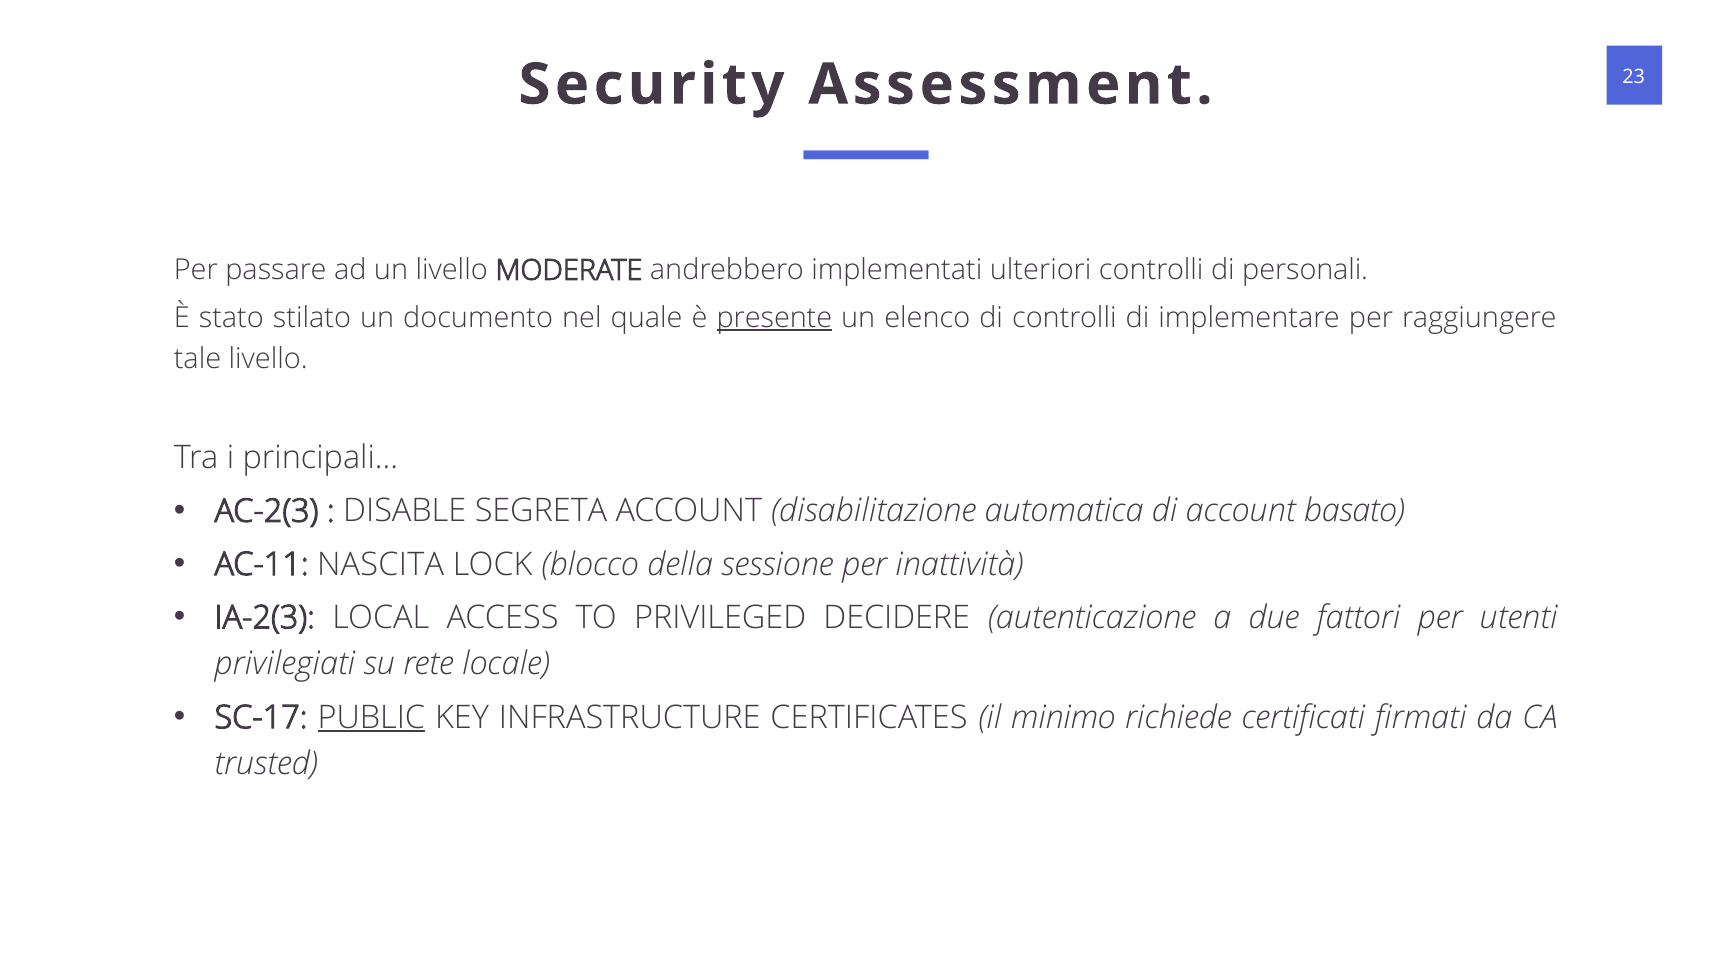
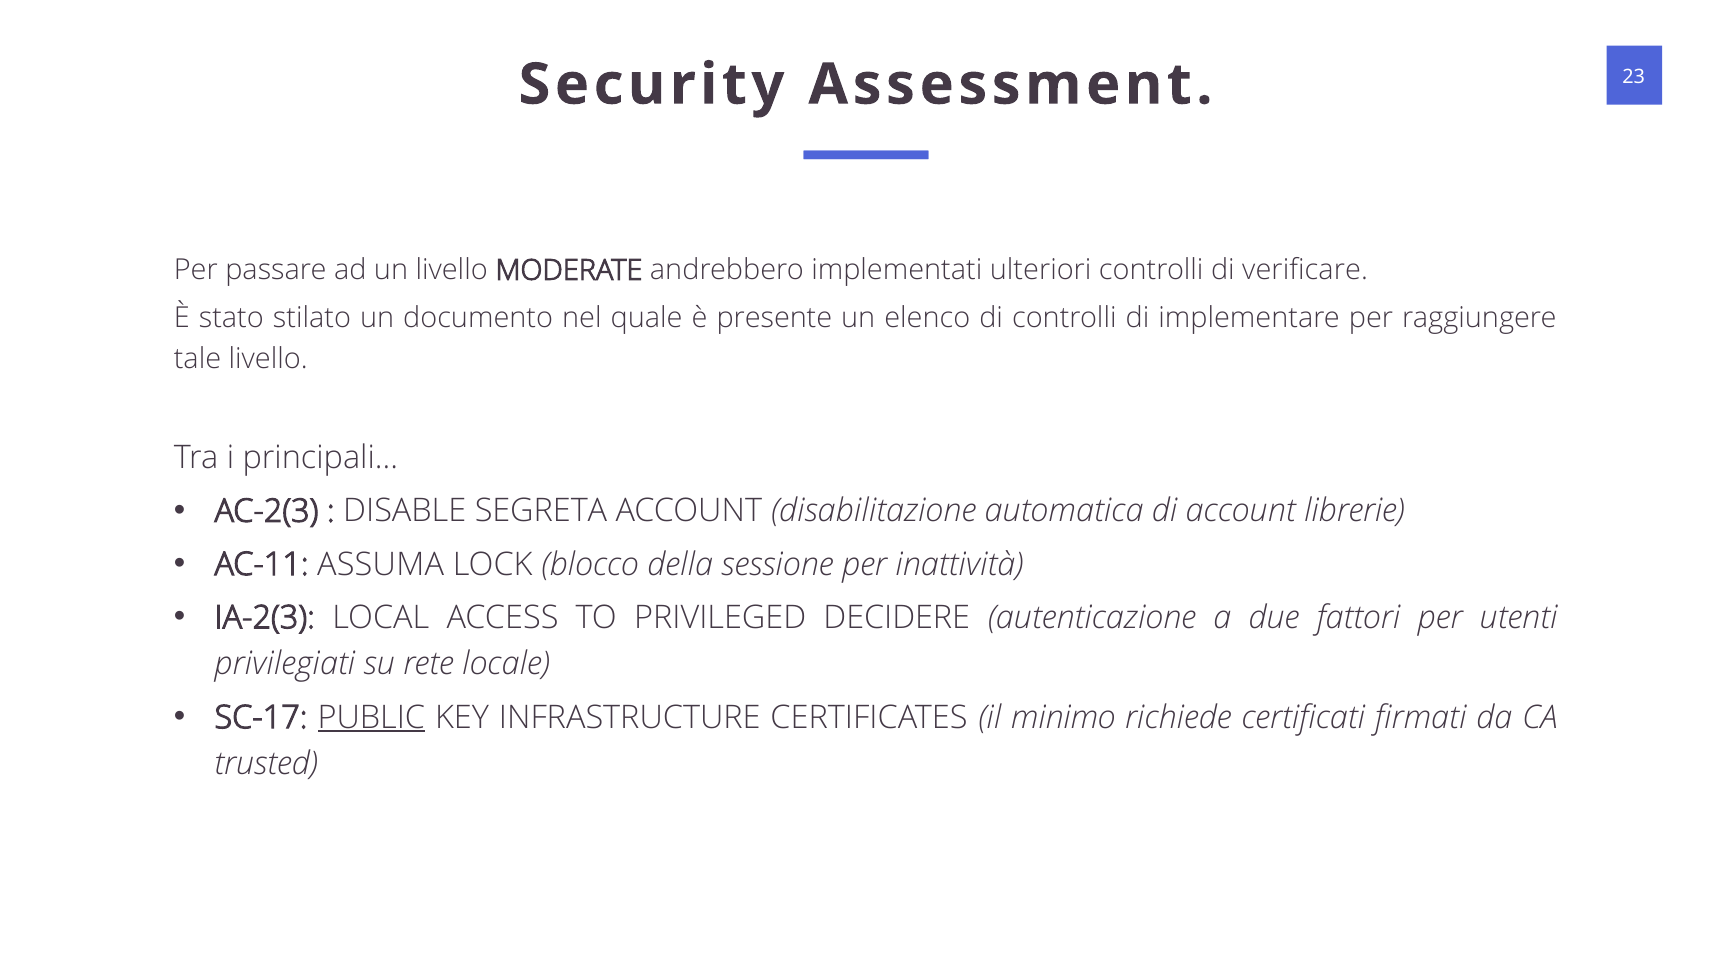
personali: personali -> verificare (1305, 270)
presente underline: present -> none (774, 318)
basato: basato -> librerie (1354, 511)
NASCITA: NASCITA -> ASSUMA (381, 565)
